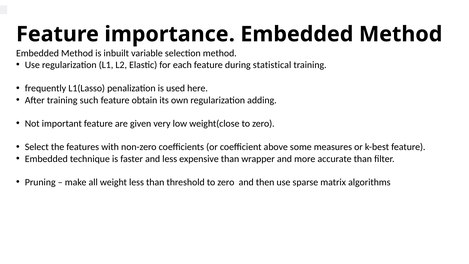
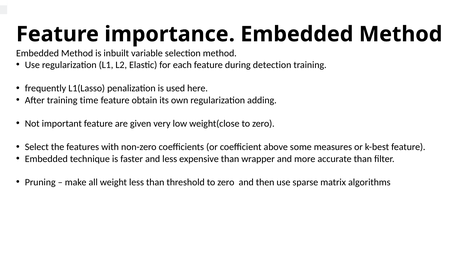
statistical: statistical -> detection (272, 65)
such: such -> time (89, 100)
